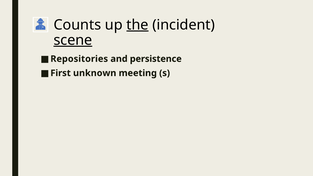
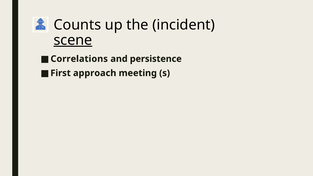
the underline: present -> none (137, 25)
Repositories: Repositories -> Correlations (79, 59)
unknown: unknown -> approach (95, 73)
